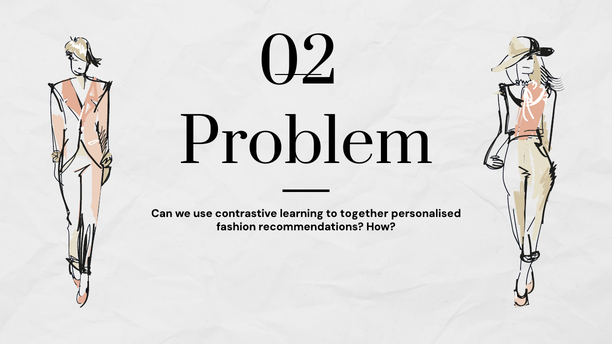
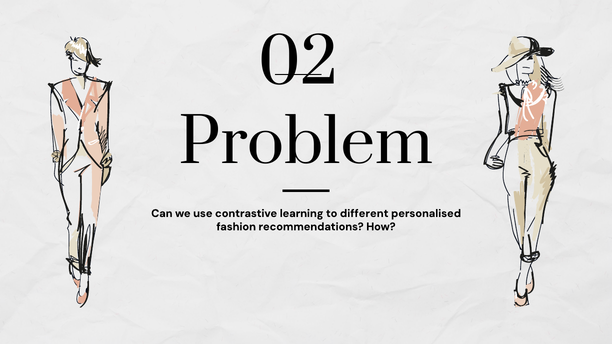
together: together -> different (364, 214)
